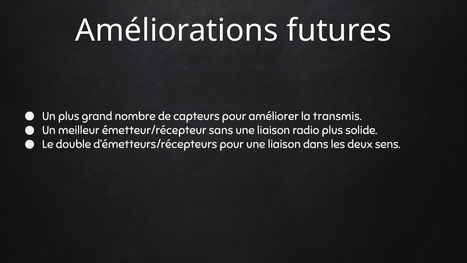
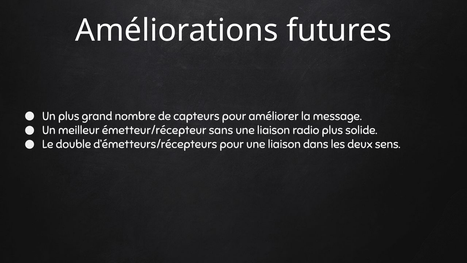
transmis: transmis -> message (337, 116)
